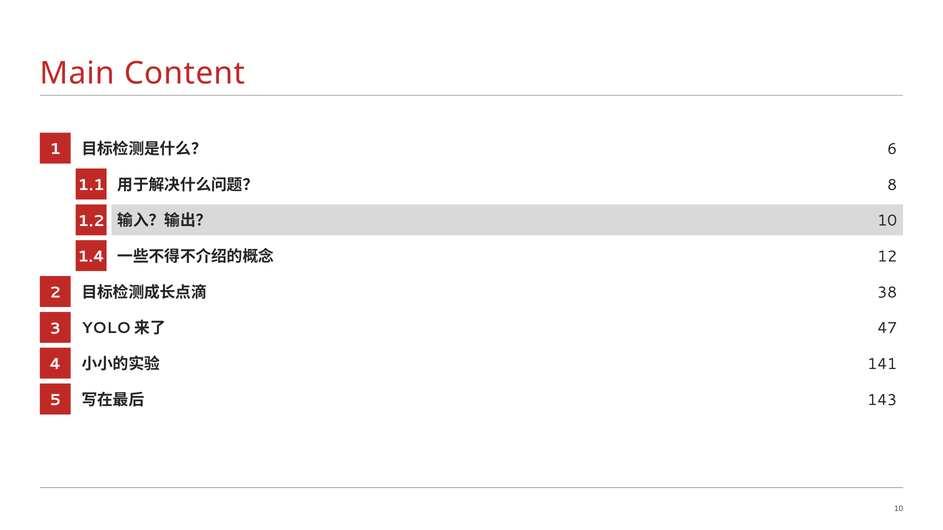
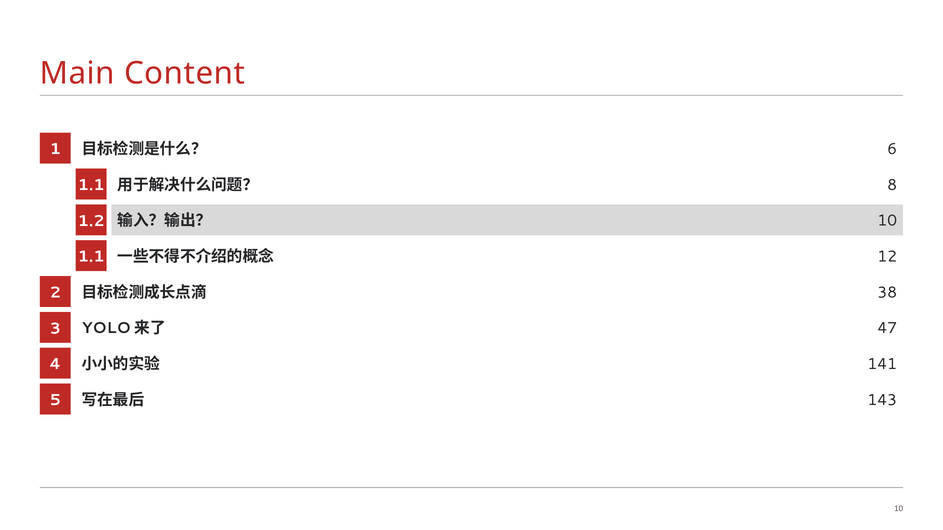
1.4: 1.4 -> 1.1 (91, 257)
